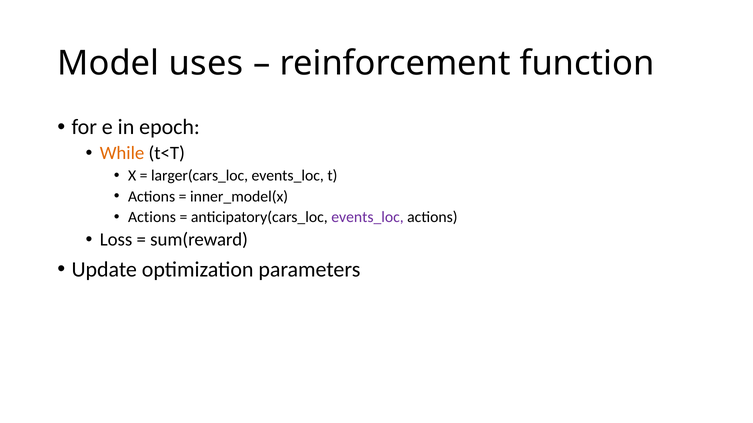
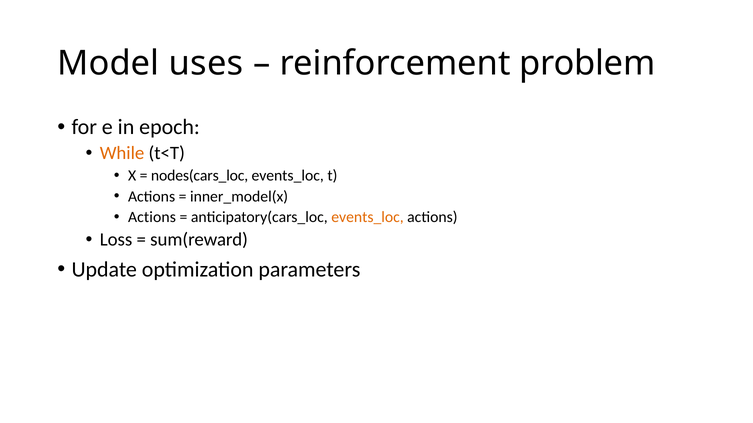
function: function -> problem (587, 63)
larger(cars_loc: larger(cars_loc -> nodes(cars_loc (200, 176)
events_loc colour: purple -> orange (368, 218)
